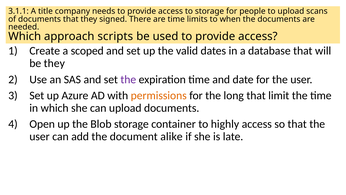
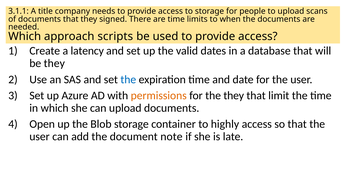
scoped: scoped -> latency (87, 51)
the colour: purple -> blue (128, 79)
the long: long -> they (234, 95)
alike: alike -> note (171, 136)
